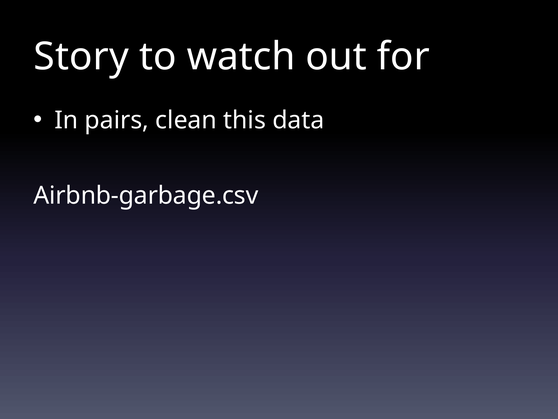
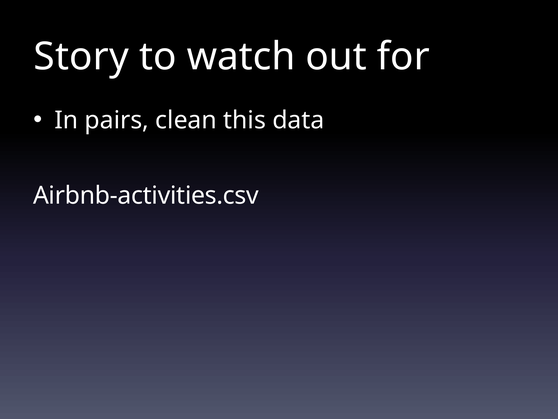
Airbnb-garbage.csv: Airbnb-garbage.csv -> Airbnb-activities.csv (146, 195)
